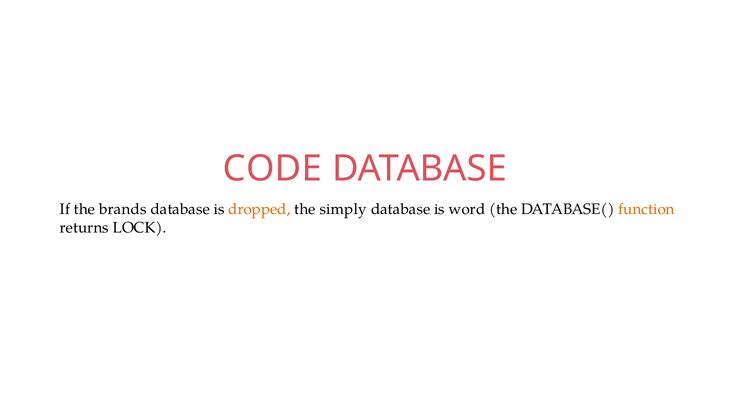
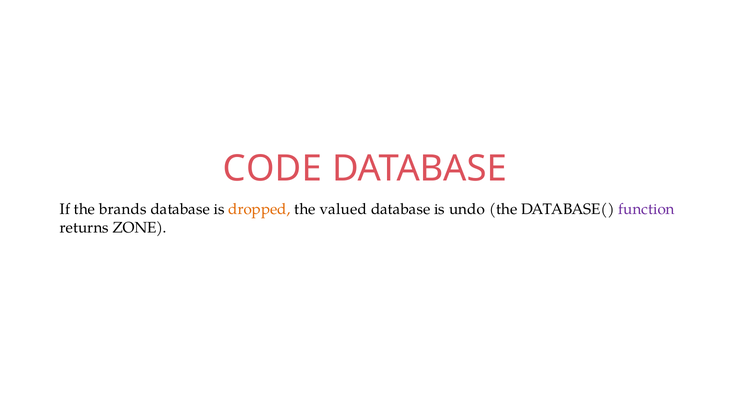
simply: simply -> valued (343, 209)
word: word -> undo (467, 209)
function colour: orange -> purple (647, 209)
LOCK: LOCK -> ZONE (140, 227)
